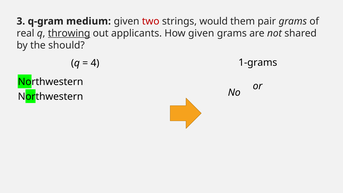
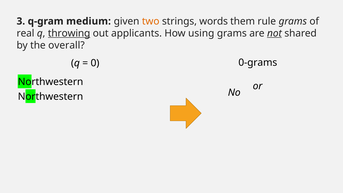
two colour: red -> orange (151, 21)
would: would -> words (214, 21)
pair: pair -> rule (267, 21)
How given: given -> using (201, 33)
not underline: none -> present (274, 33)
should: should -> overall (66, 45)
1-grams: 1-grams -> 0-grams (258, 63)
4: 4 -> 0 (95, 63)
